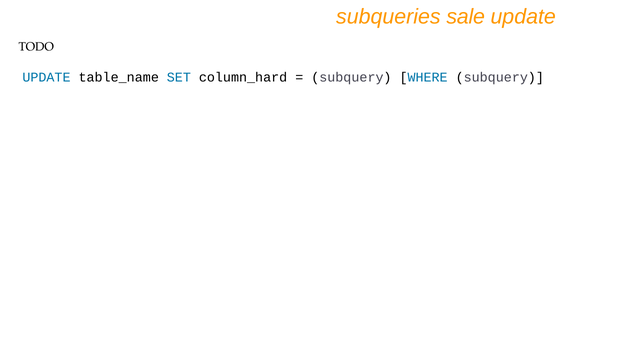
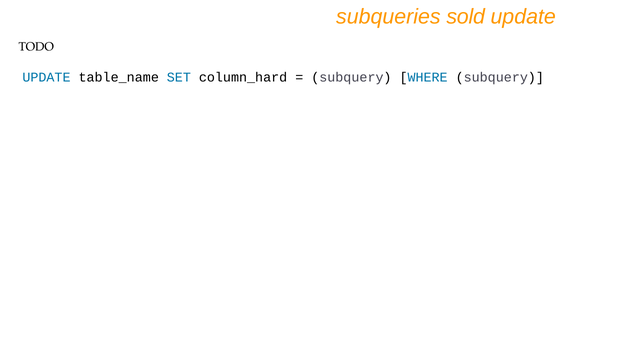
sale: sale -> sold (466, 17)
